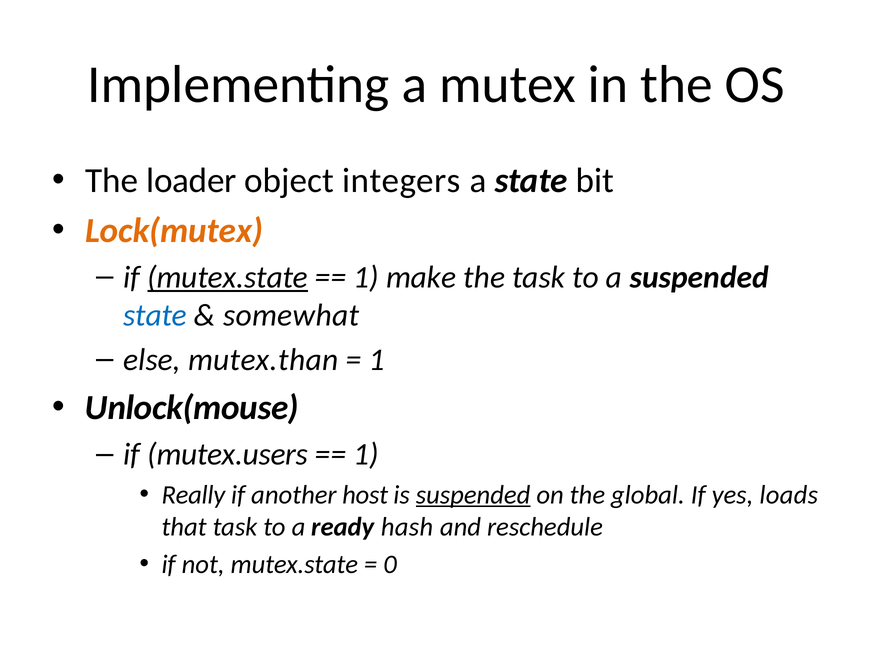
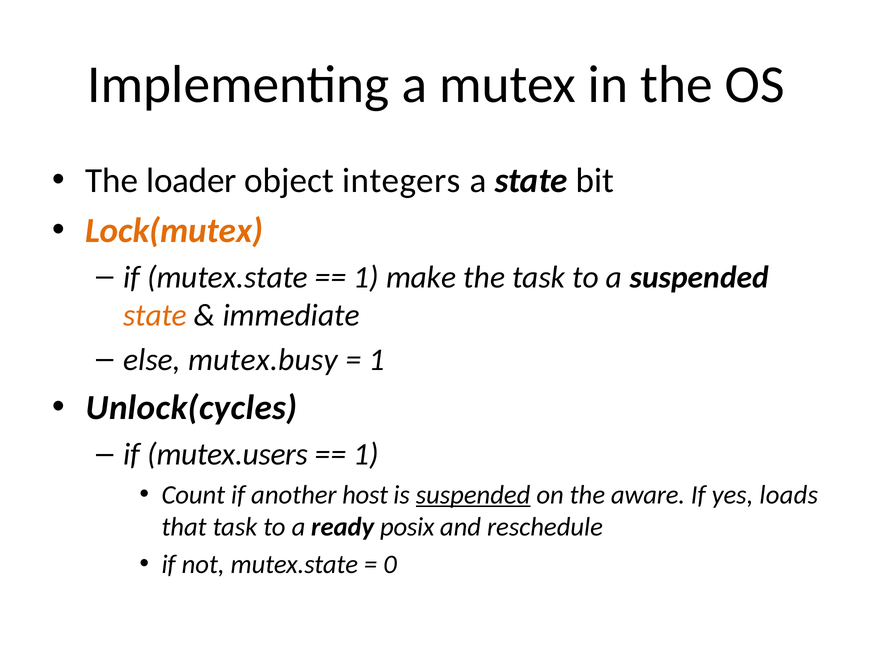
mutex.state underline: present -> none (228, 277)
state colour: blue -> orange (155, 315)
somewhat: somewhat -> immediate (291, 315)
mutex.than: mutex.than -> mutex.busy (263, 360)
Unlock(mouse: Unlock(mouse -> Unlock(cycles (192, 408)
Really: Really -> Count (193, 495)
global: global -> aware (648, 495)
hash: hash -> posix (407, 527)
